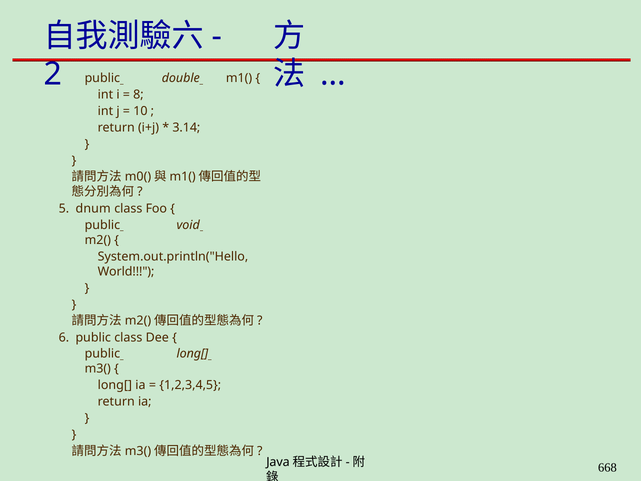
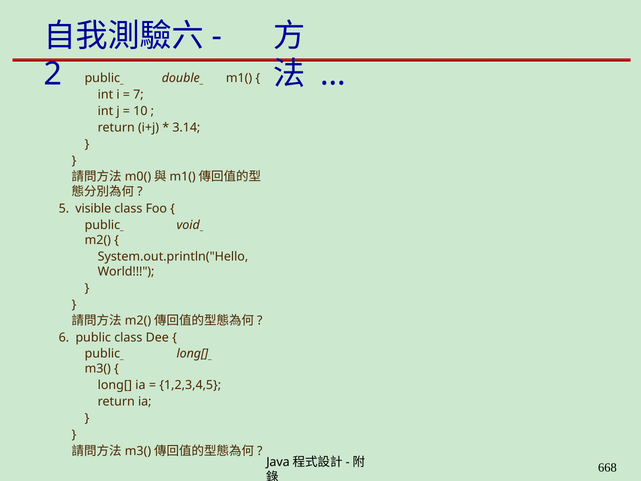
8: 8 -> 7 (138, 95)
dnum: dnum -> visible (93, 209)
